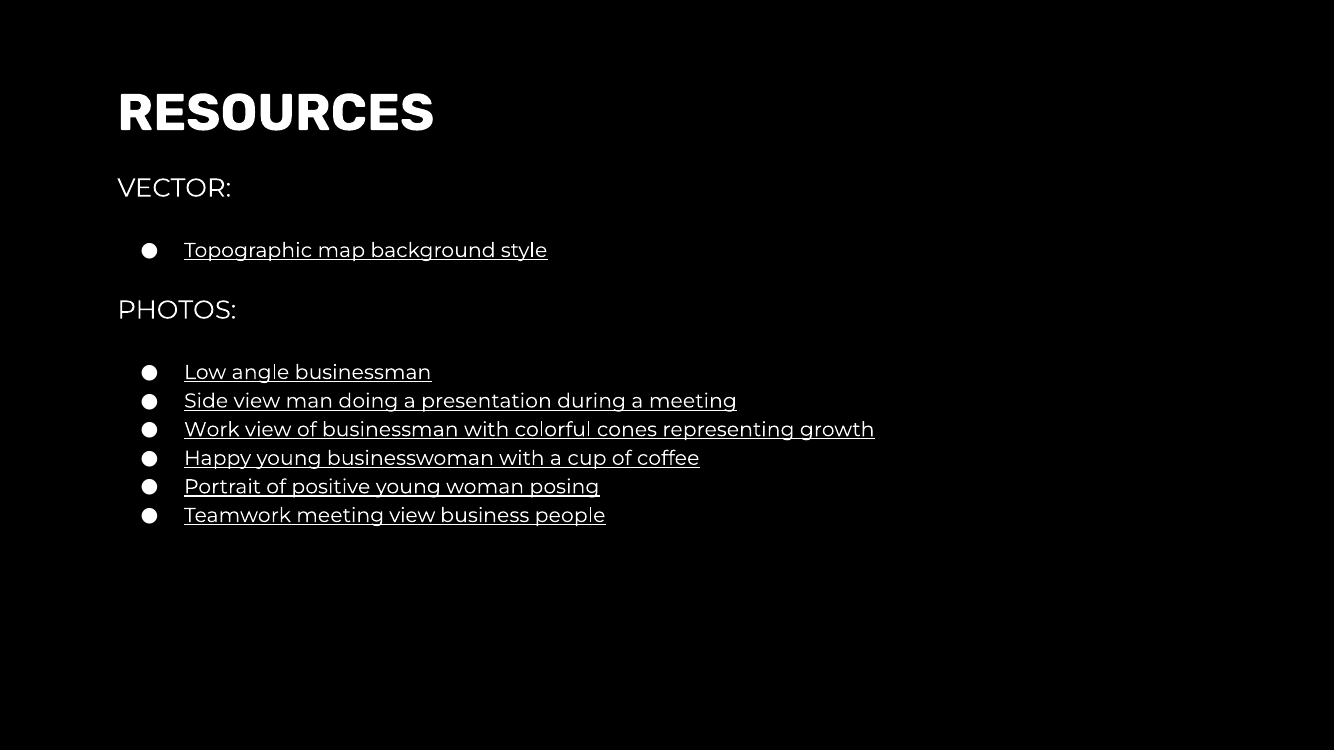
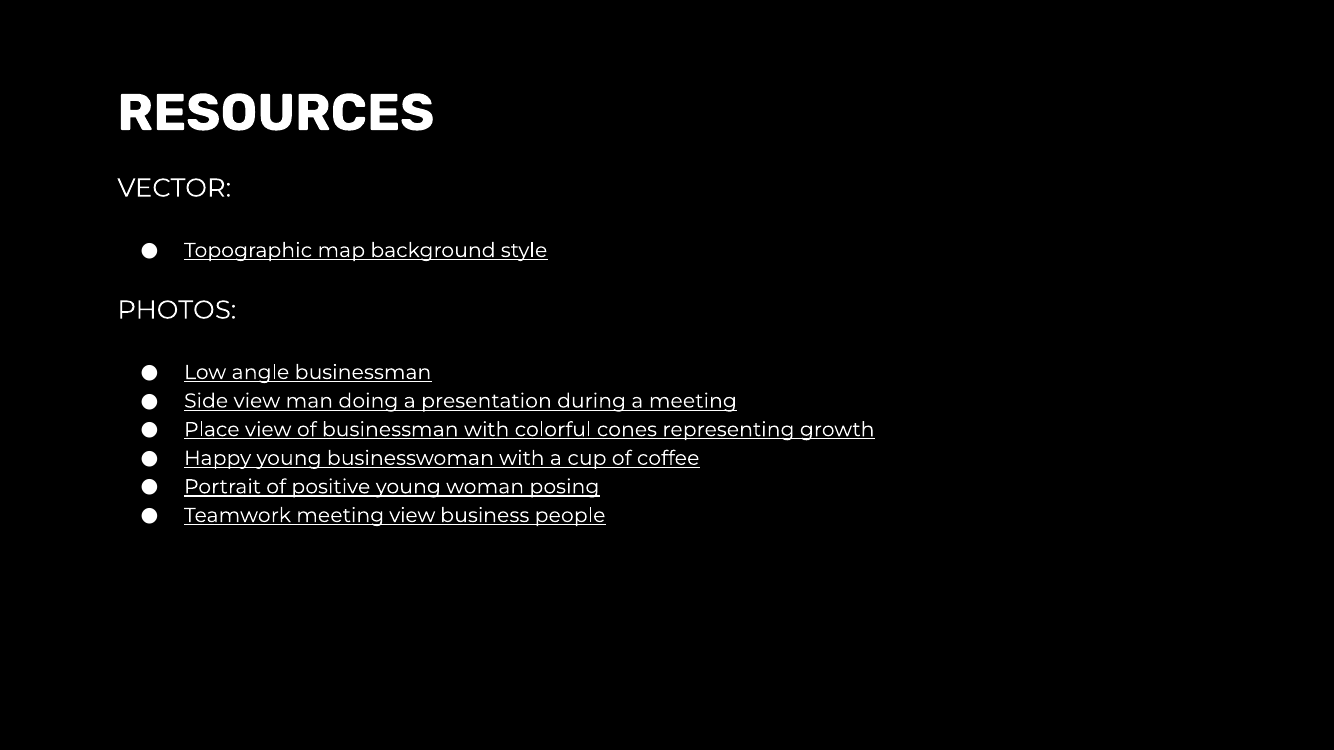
Work: Work -> Place (212, 430)
